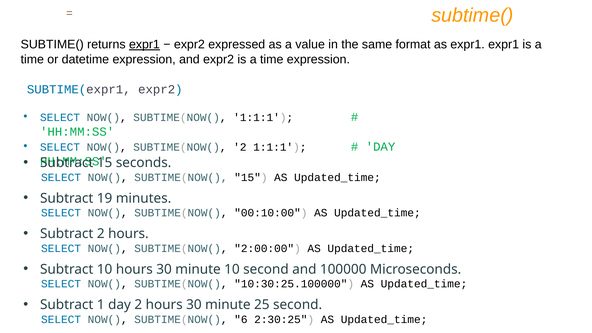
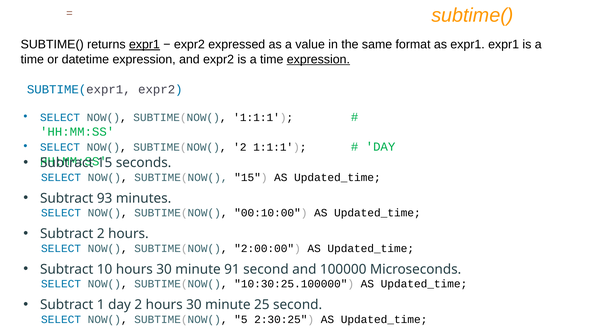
expression underline: none -> present (318, 59)
19: 19 -> 93 (105, 198)
minute 10: 10 -> 91 (232, 269)
6: 6 -> 5 (241, 319)
